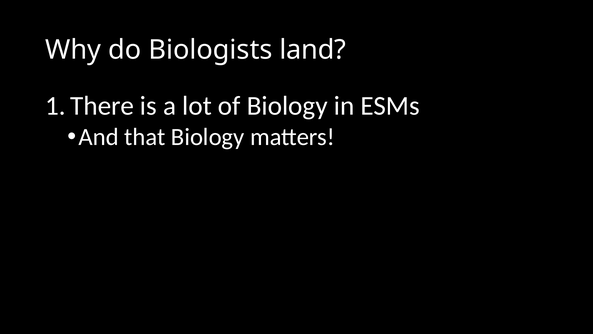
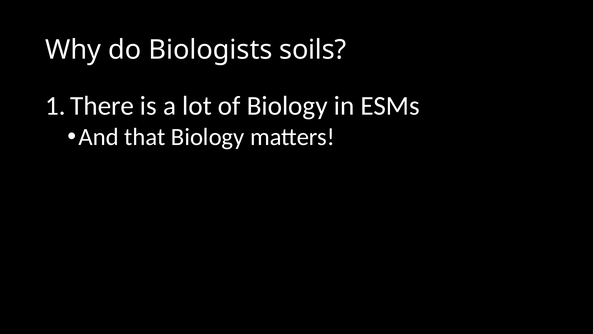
land: land -> soils (313, 50)
